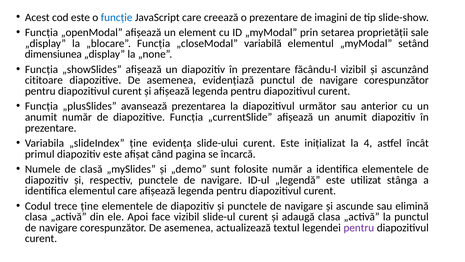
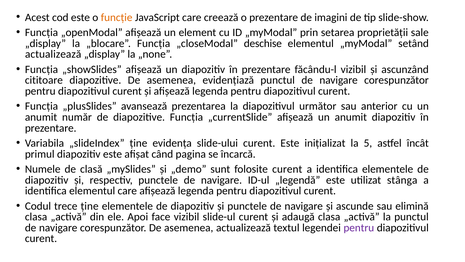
funcție colour: blue -> orange (117, 17)
variabilă: variabilă -> deschise (263, 43)
dimensiunea: dimensiunea -> actualizează (53, 54)
4: 4 -> 5 (368, 143)
folosite număr: număr -> curent (287, 169)
